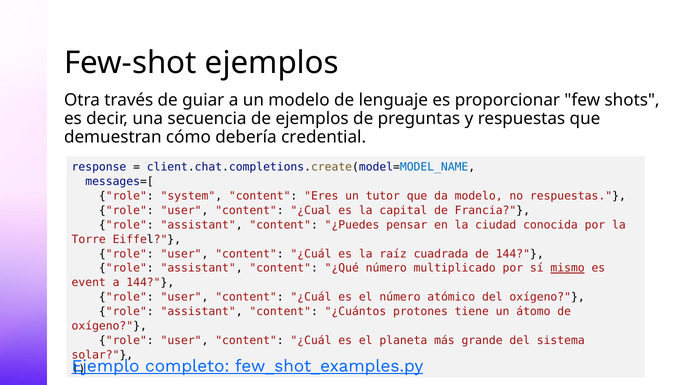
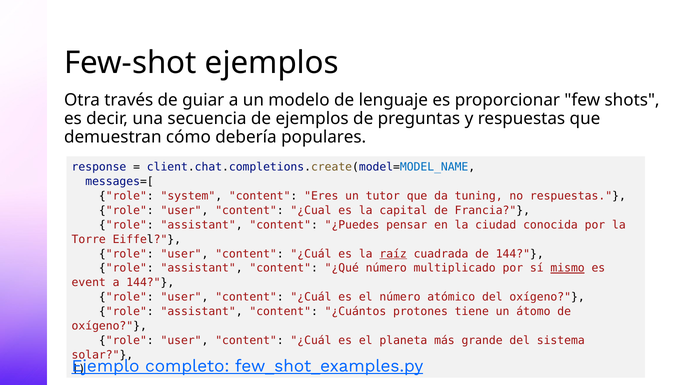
credential: credential -> populares (324, 137)
da modelo: modelo -> tuning (479, 196)
raíz underline: none -> present (393, 254)
